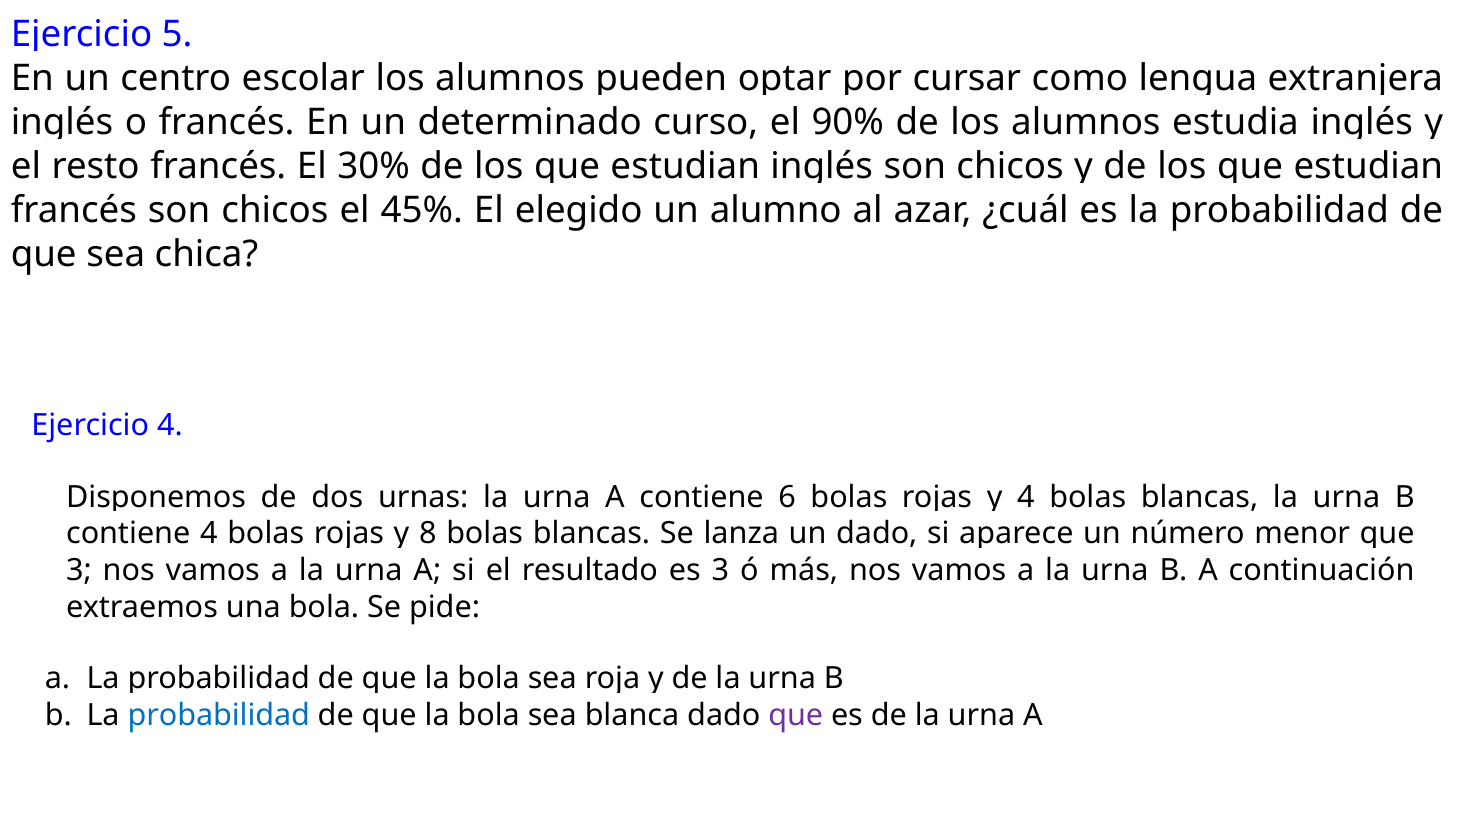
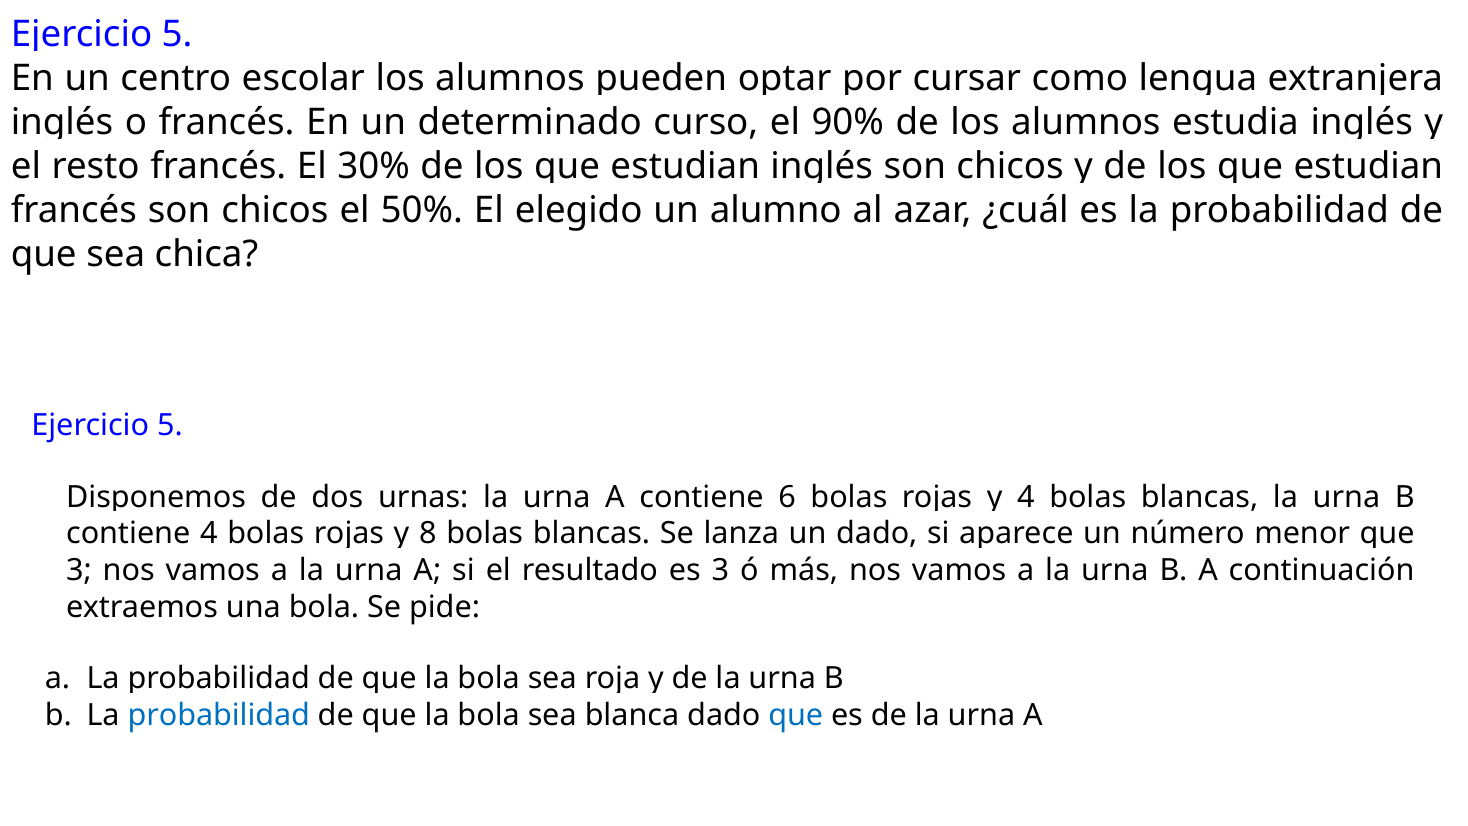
45%: 45% -> 50% (422, 210)
4: 4 -> 5 (170, 426)
que colour: purple -> blue (796, 715)
